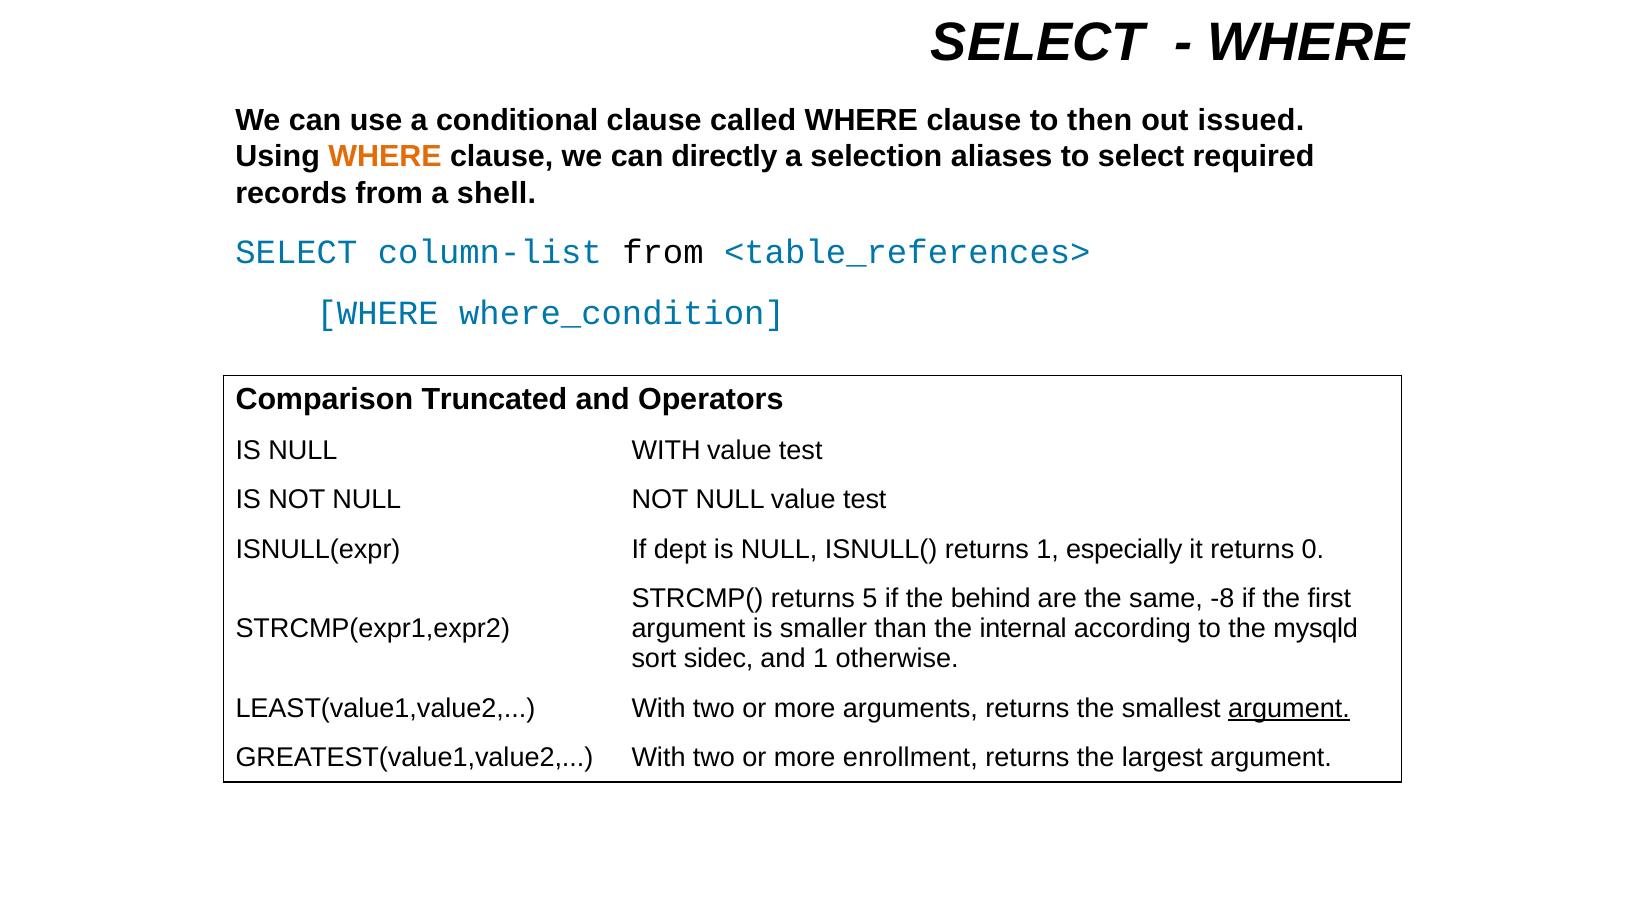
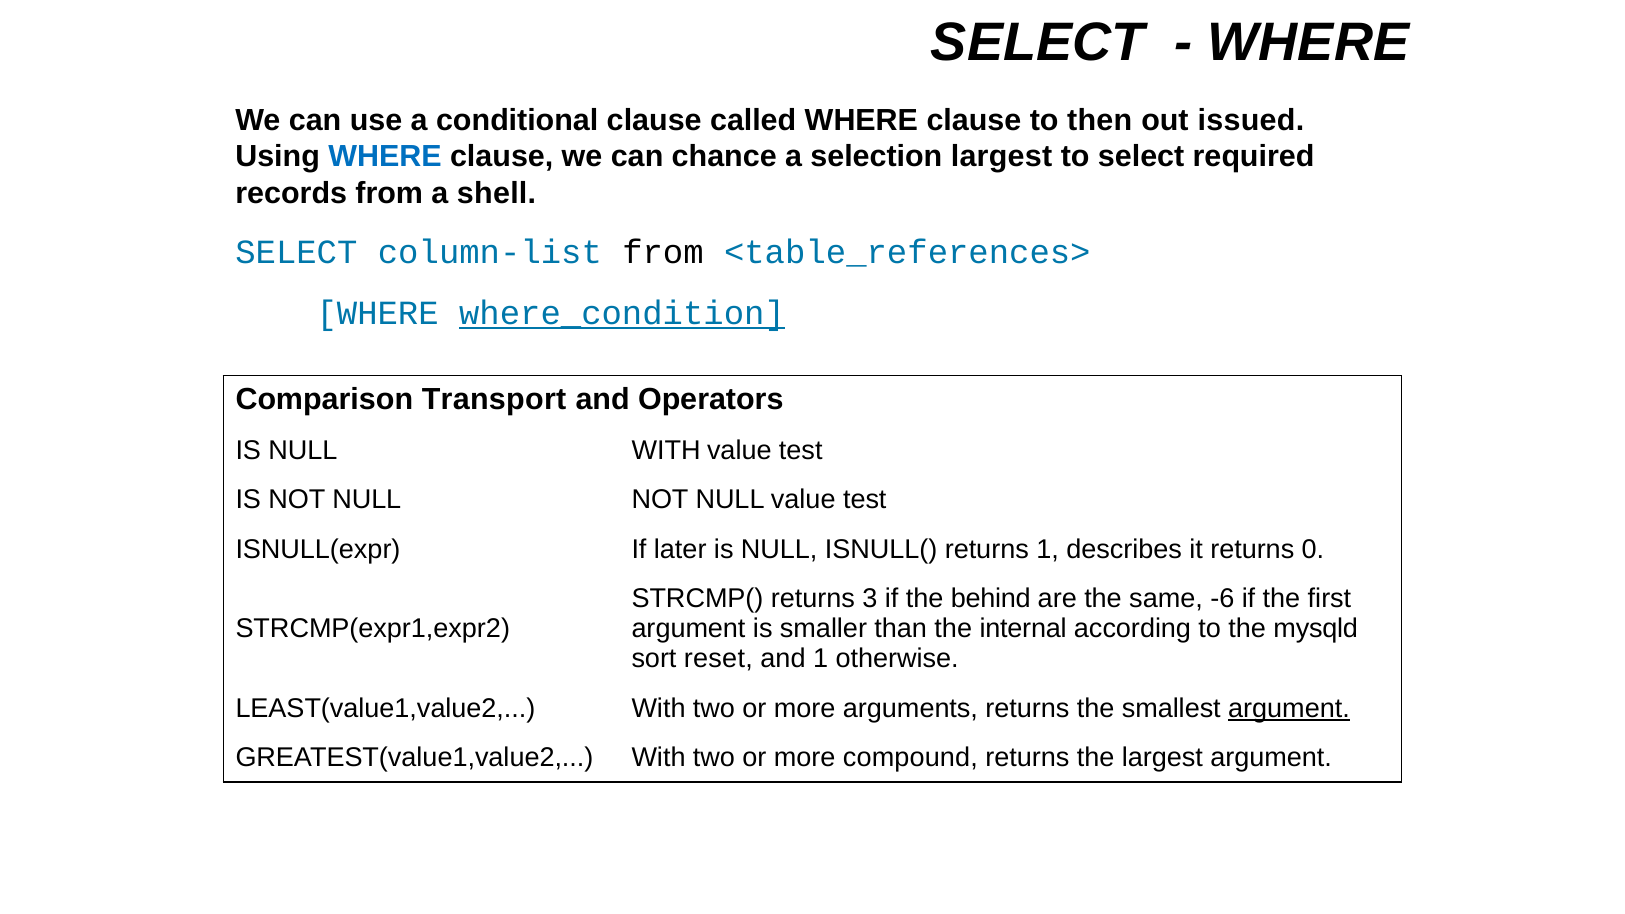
WHERE colour: orange -> blue (385, 157)
directly: directly -> chance (724, 157)
selection aliases: aliases -> largest (1002, 157)
where_condition underline: none -> present (622, 313)
Truncated: Truncated -> Transport (494, 400)
dept: dept -> later (680, 549)
especially: especially -> describes (1124, 549)
5: 5 -> 3 (870, 599)
-8: -8 -> -6 (1222, 599)
sidec: sidec -> reset (718, 659)
enrollment: enrollment -> compound (910, 758)
